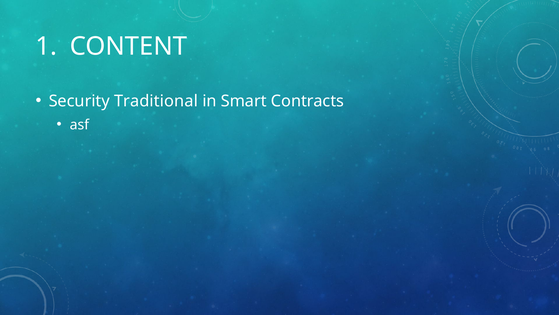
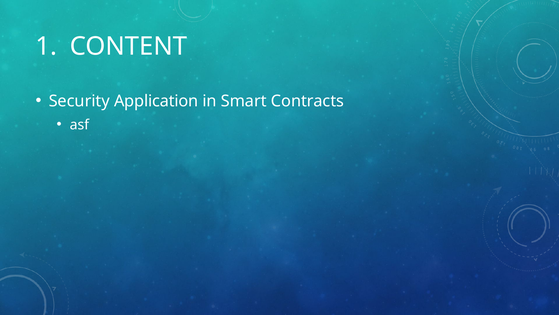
Traditional: Traditional -> Application (156, 101)
